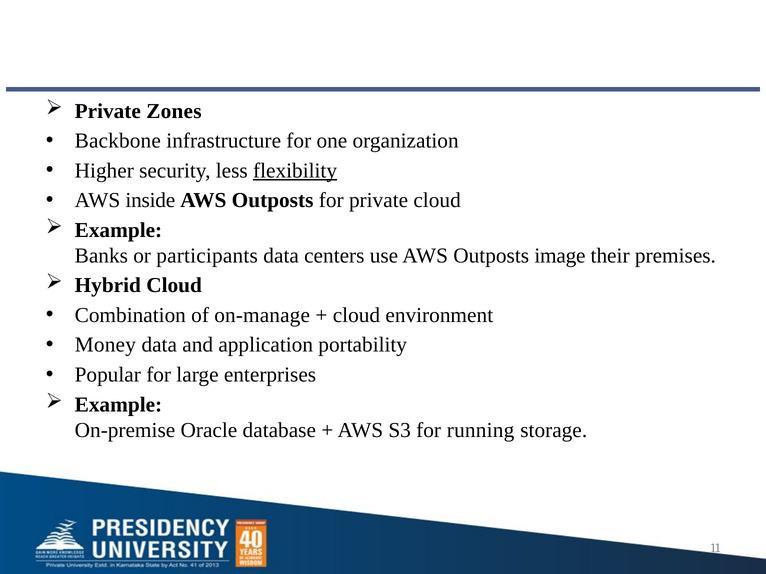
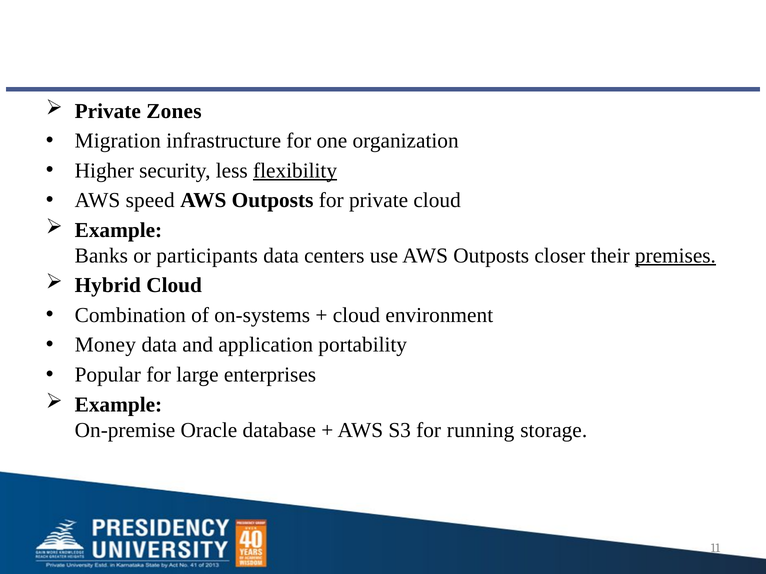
Backbone: Backbone -> Migration (118, 141)
inside: inside -> speed (150, 201)
image: image -> closer (560, 256)
premises underline: none -> present (675, 256)
on-manage: on-manage -> on-systems (262, 315)
